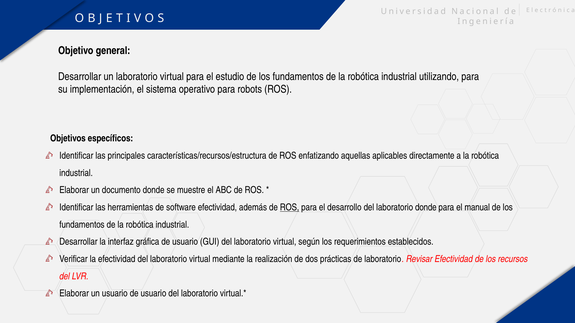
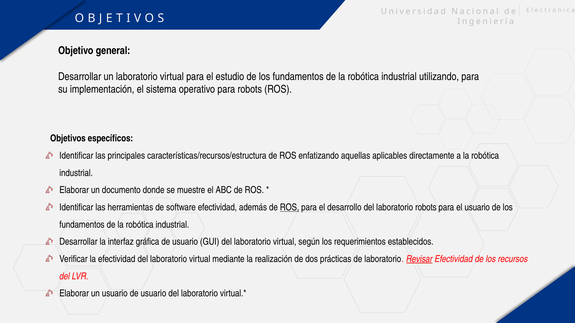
laboratorio donde: donde -> robots (426, 208)
el manual: manual -> usuario (477, 208)
Revisar underline: none -> present (419, 259)
